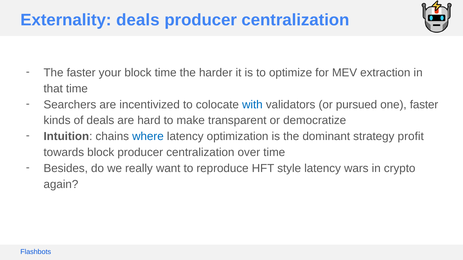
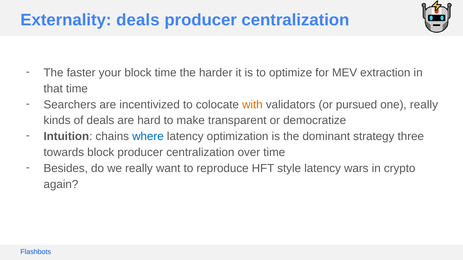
with colour: blue -> orange (252, 105)
one faster: faster -> really (424, 105)
profit: profit -> three (411, 137)
